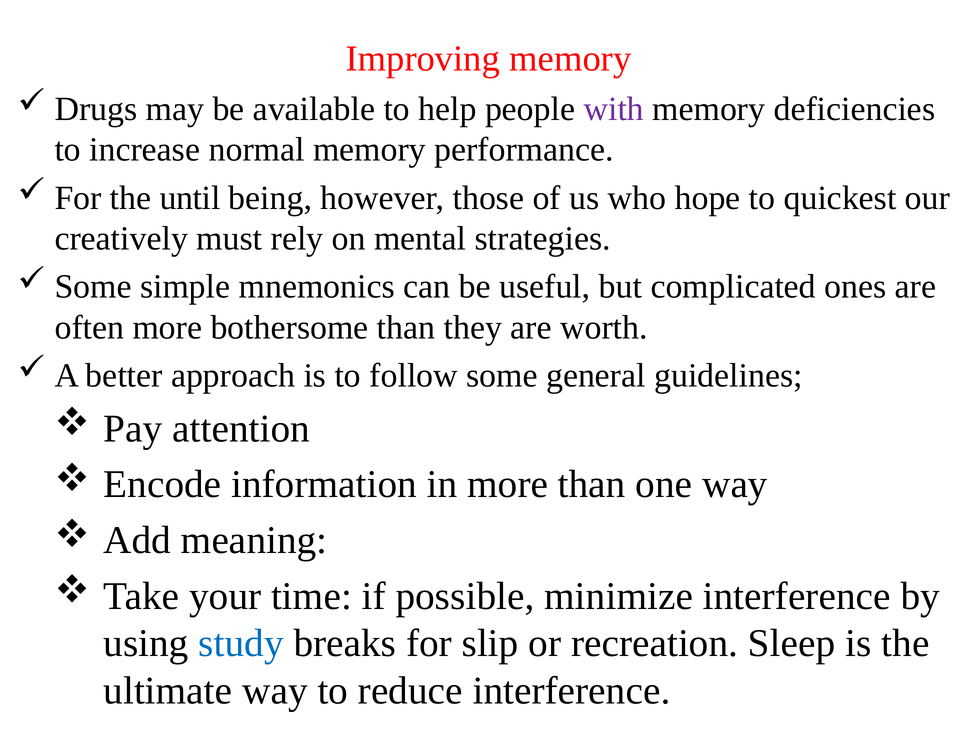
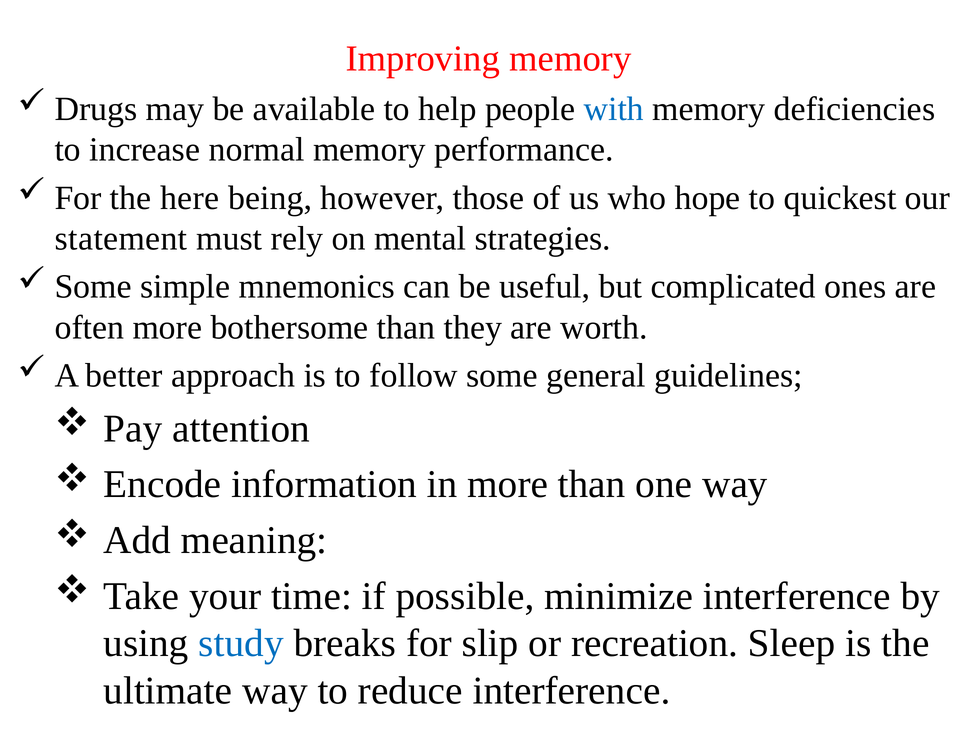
with colour: purple -> blue (614, 109)
until: until -> here (190, 198)
creatively: creatively -> statement (121, 239)
